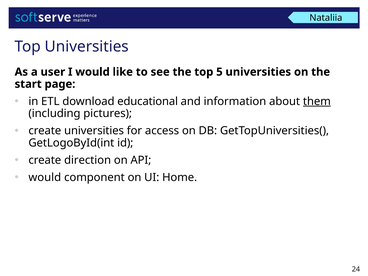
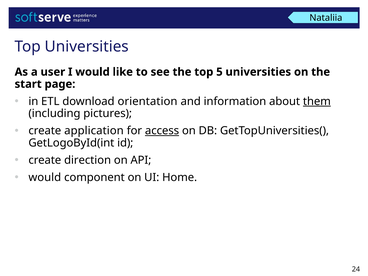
educational: educational -> orientation (148, 101)
create universities: universities -> application (94, 131)
access underline: none -> present (162, 131)
